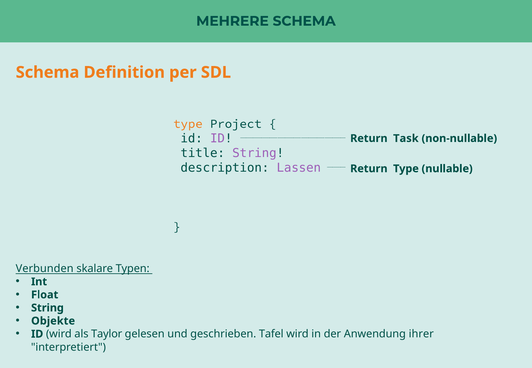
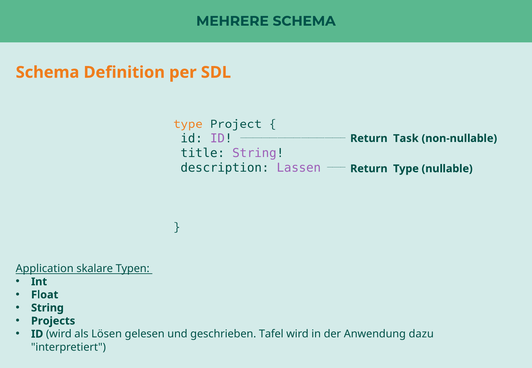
Verbunden: Verbunden -> Application (45, 269)
Objekte: Objekte -> Projects (53, 321)
Taylor: Taylor -> Lösen (107, 334)
ihrer: ihrer -> dazu (421, 334)
